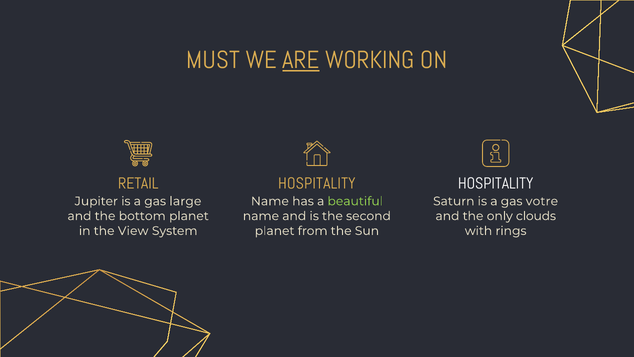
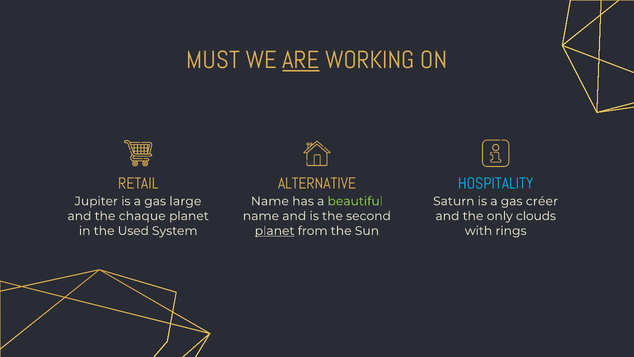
HOSPITALITY: HOSPITALITY -> ALTERNATIVE (317, 183)
HOSPITALITY colour: white -> light blue (496, 183)
votre: votre -> créer (542, 201)
bottom: bottom -> chaque (142, 216)
View: View -> Used (133, 231)
planet underline: none -> present (275, 231)
